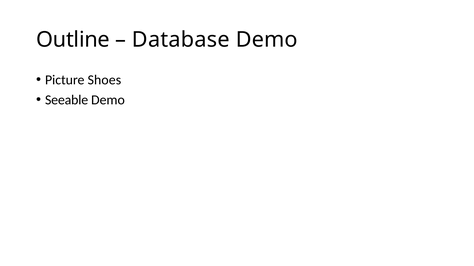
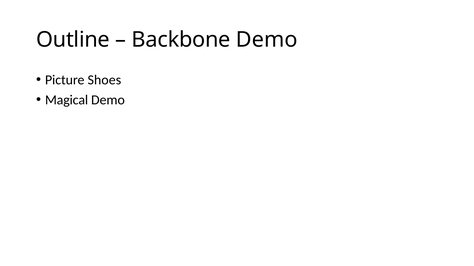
Database: Database -> Backbone (181, 40)
Seeable: Seeable -> Magical (67, 100)
